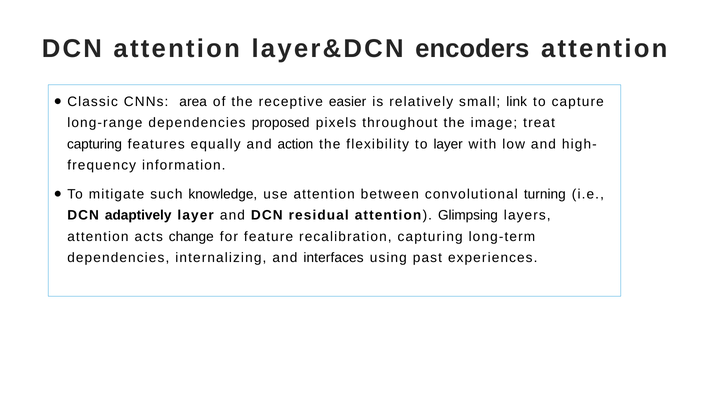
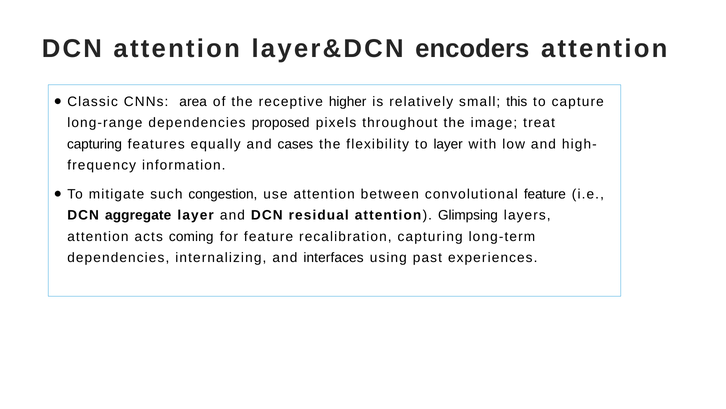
easier: easier -> higher (348, 101)
link: link -> this (517, 101)
action: action -> cases (295, 144)
knowledge: knowledge -> congestion (223, 194)
convolutional turning: turning -> feature (545, 194)
adaptively: adaptively -> aggregate (138, 215)
change: change -> coming (191, 236)
